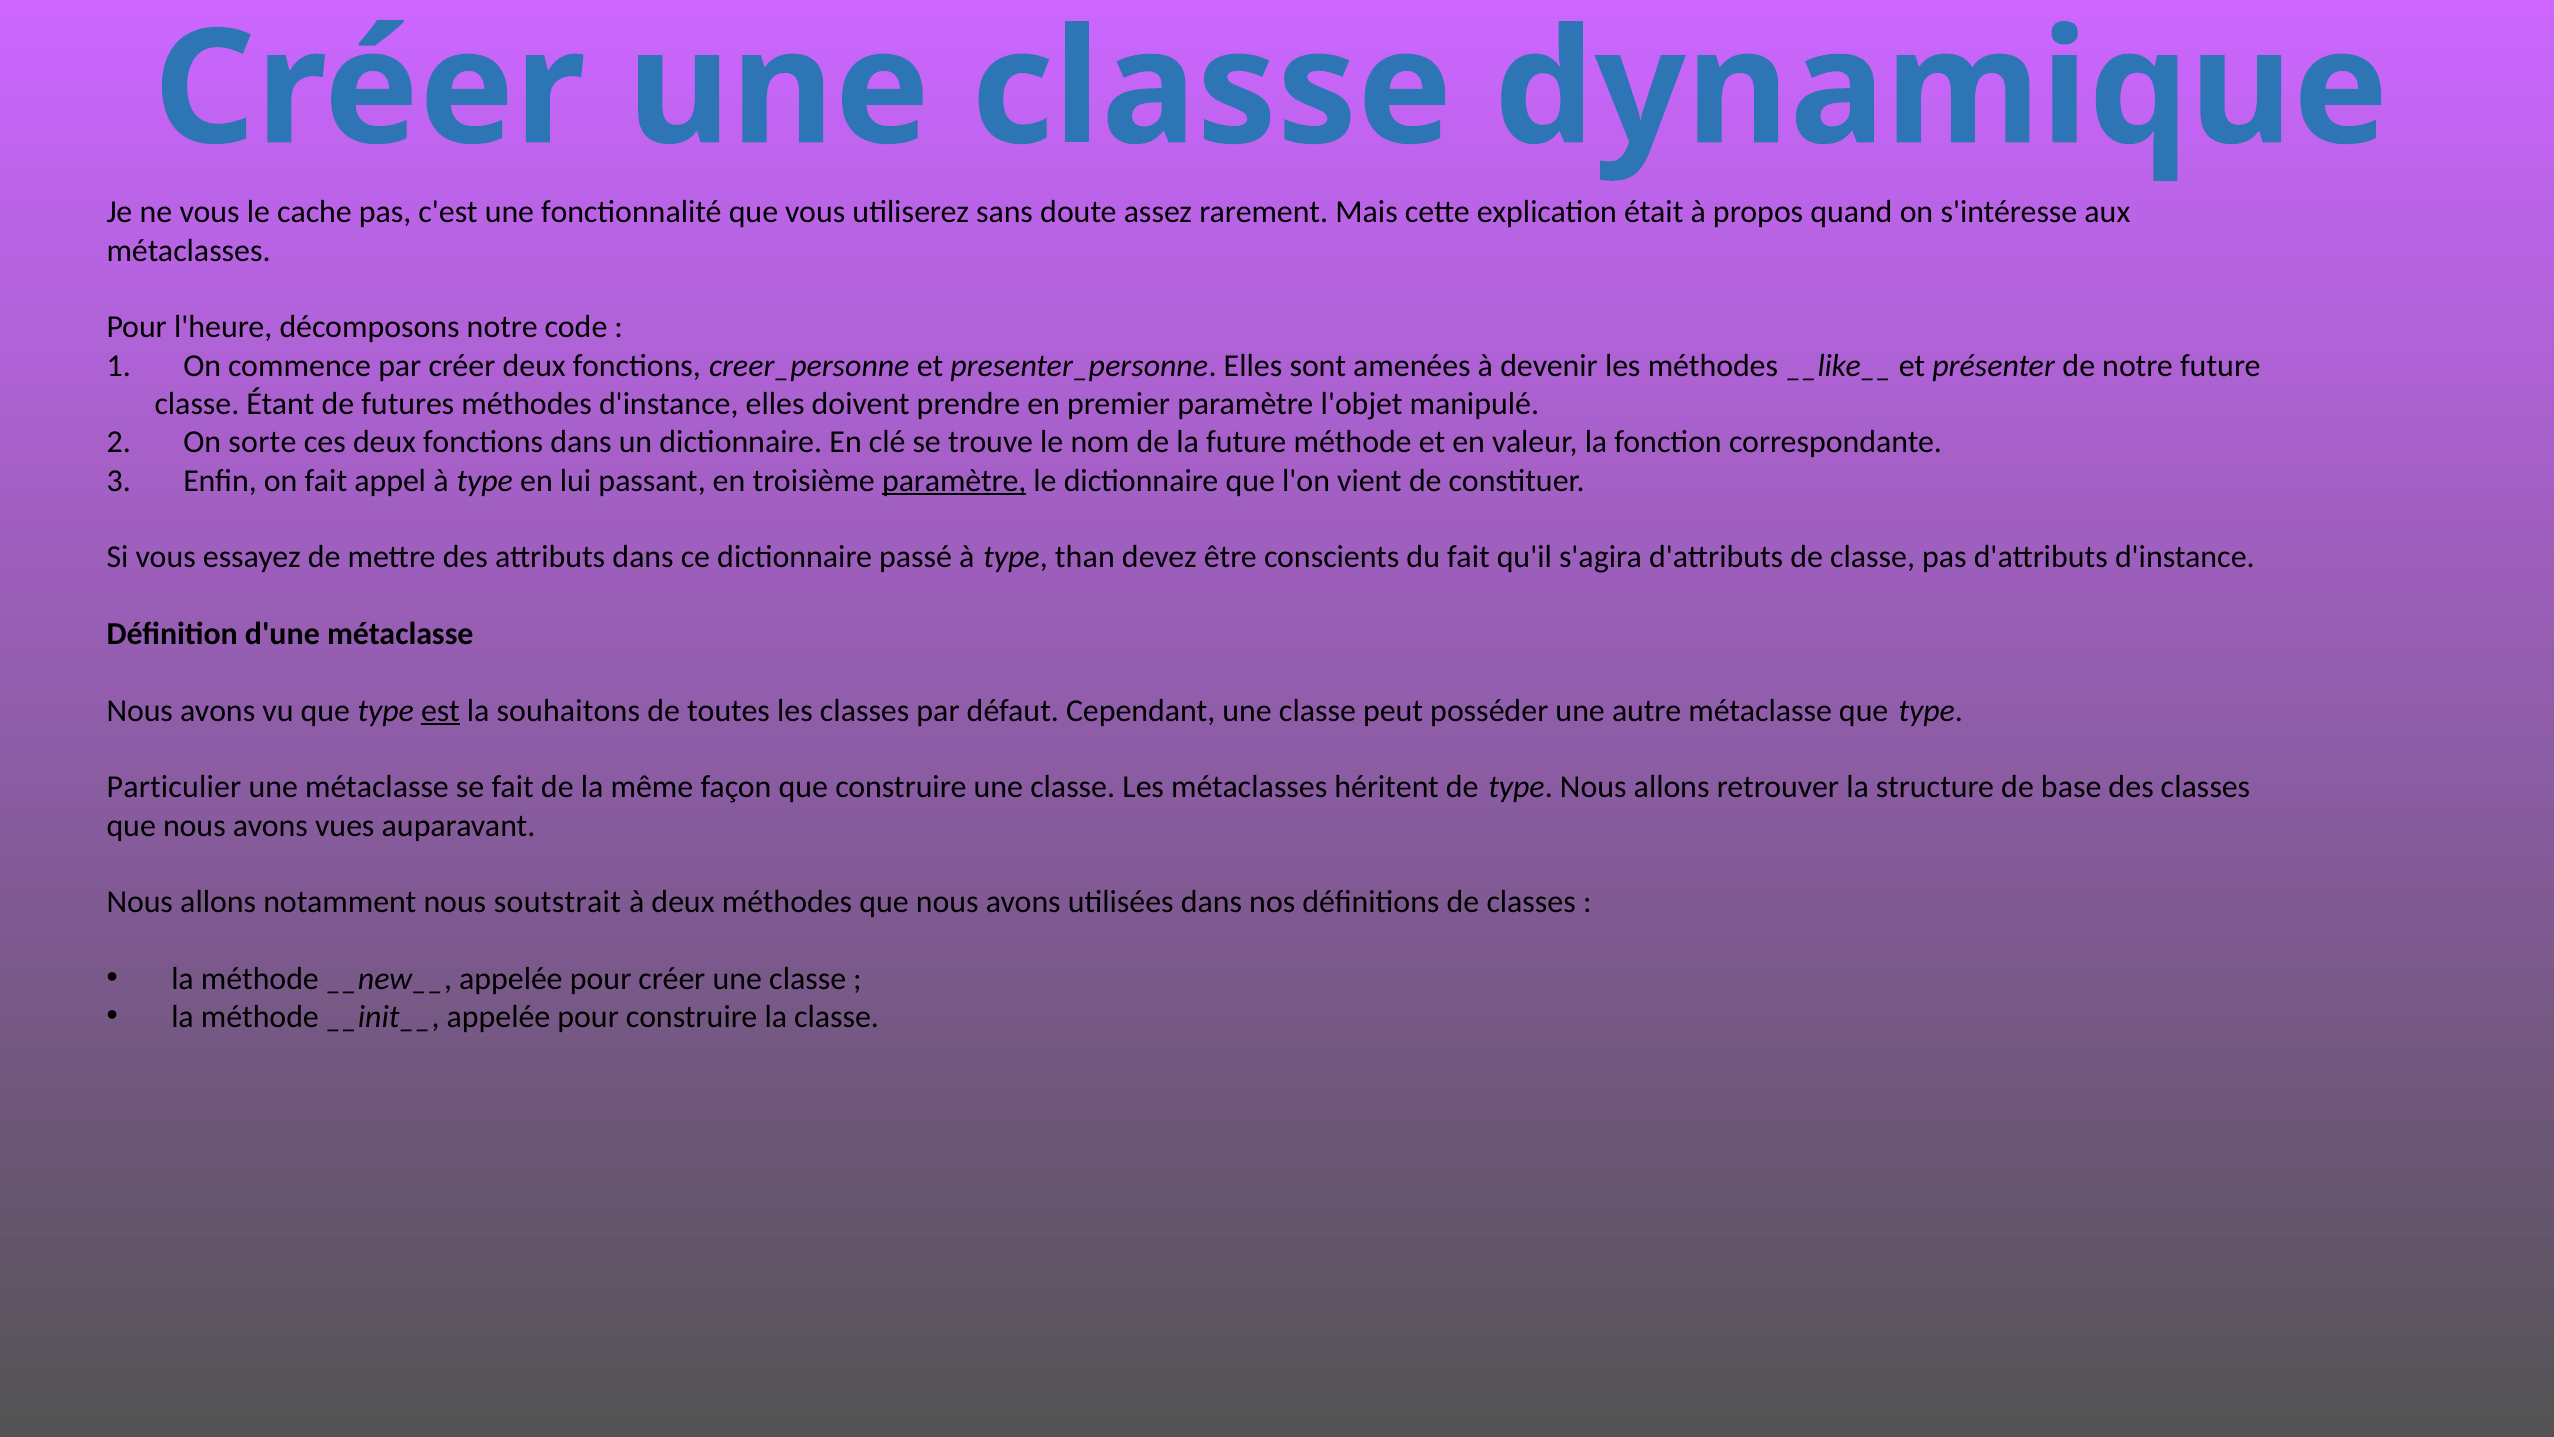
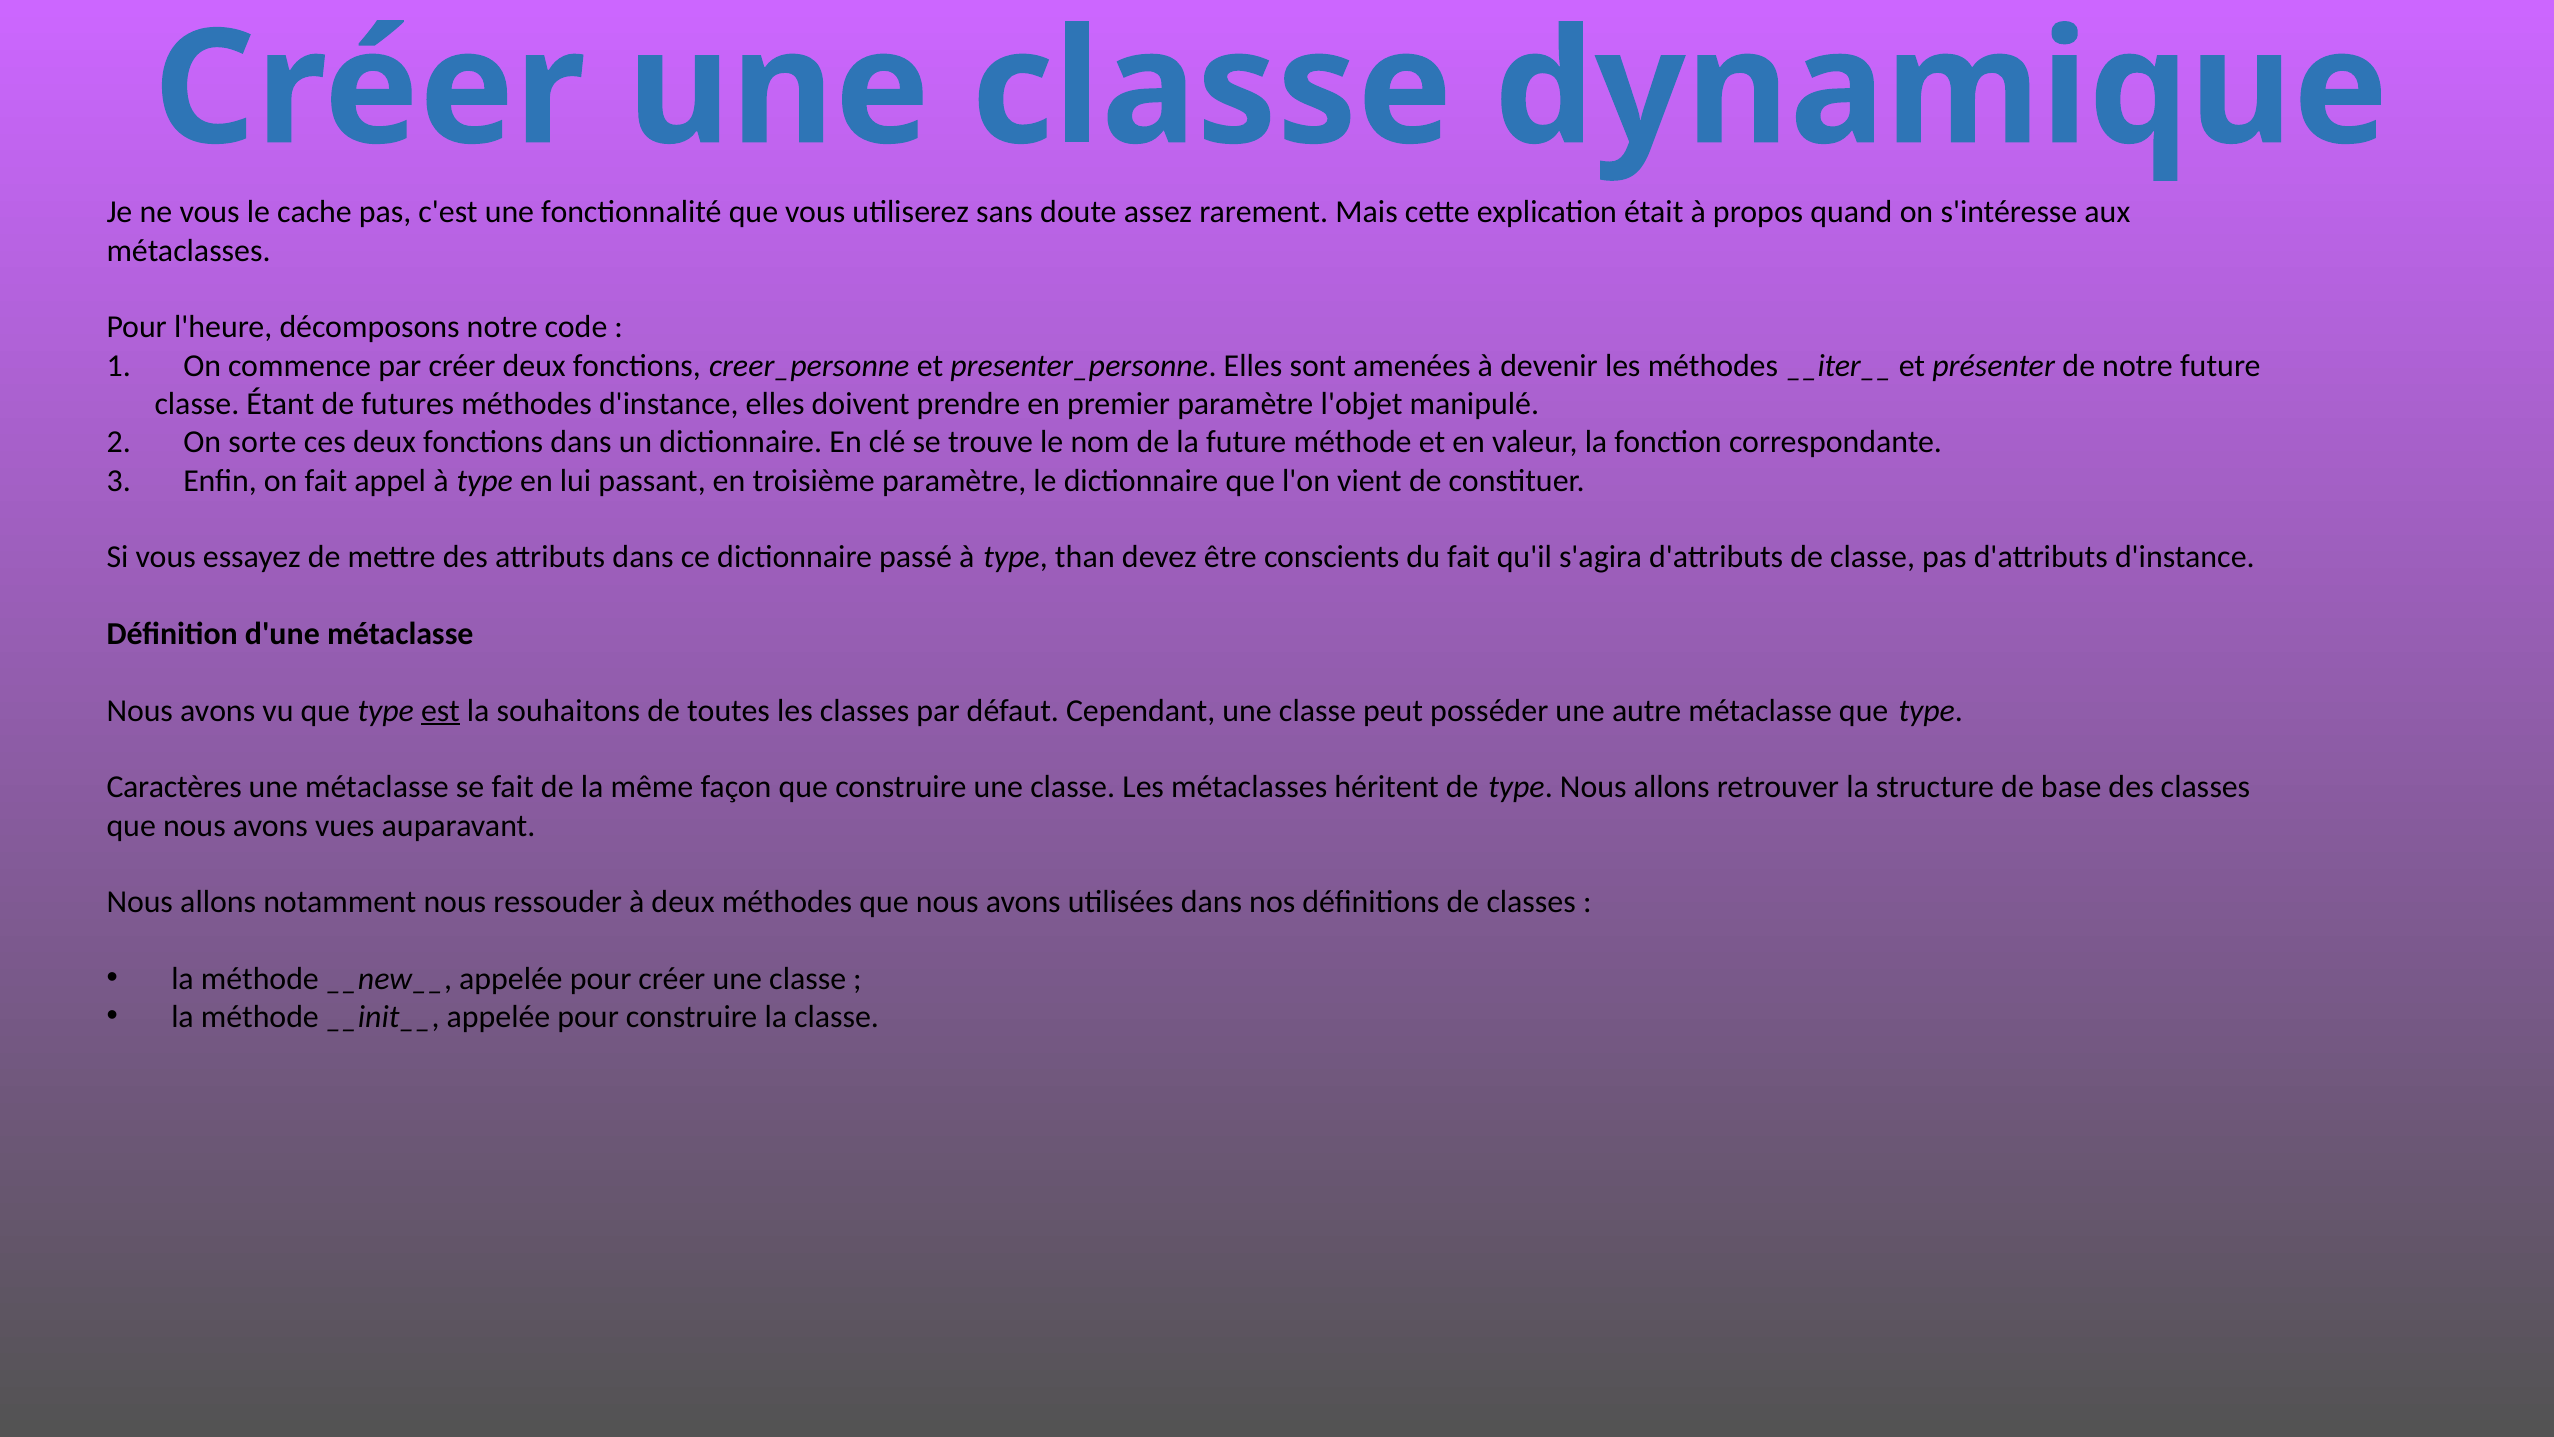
__like__: __like__ -> __iter__ (1839, 366)
paramètre underline: present -> none (954, 480)
Particulier: Particulier -> Caractères (174, 787)
soutstrait: soutstrait -> ressouder (558, 902)
